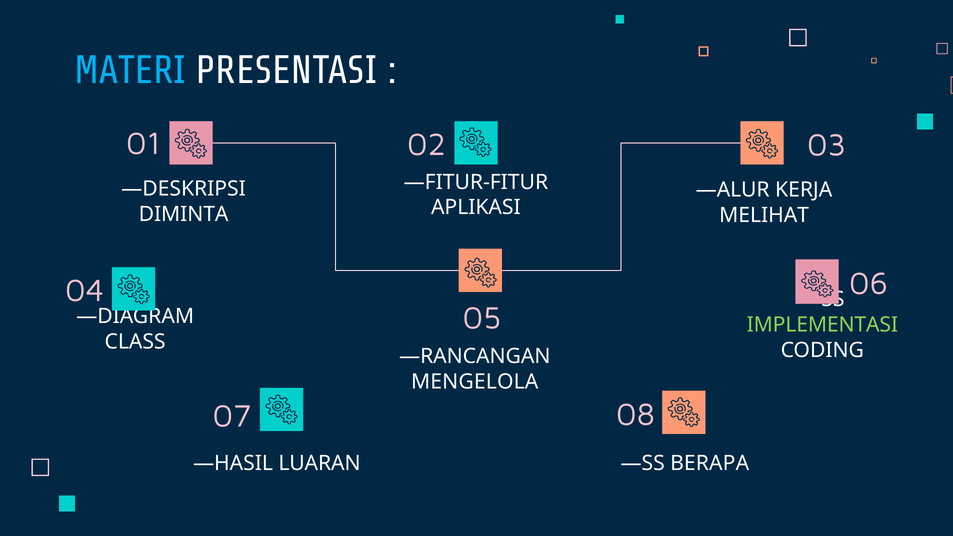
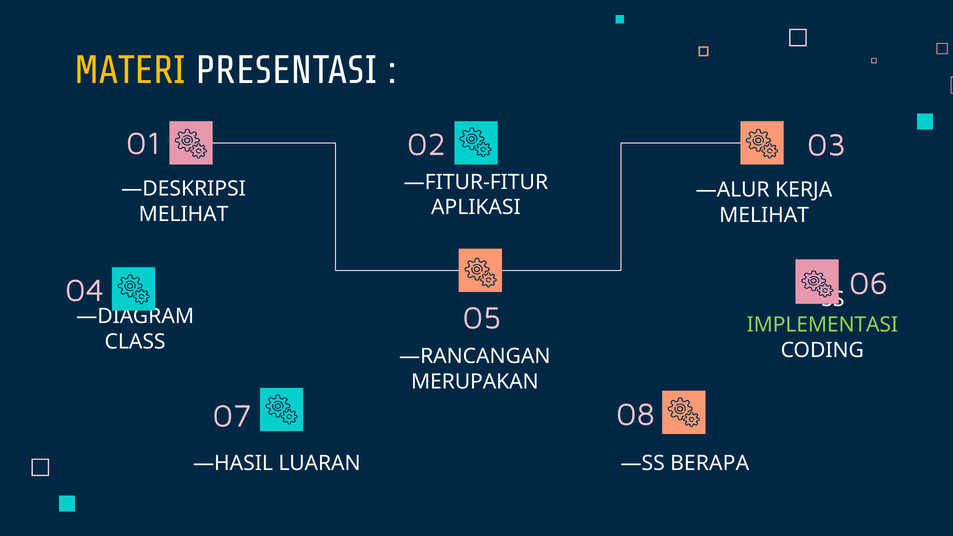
MATERI colour: light blue -> yellow (130, 70)
DIMINTA: DIMINTA -> MELIHAT (184, 214)
MENGELOLA: MENGELOLA -> MERUPAKAN (475, 382)
